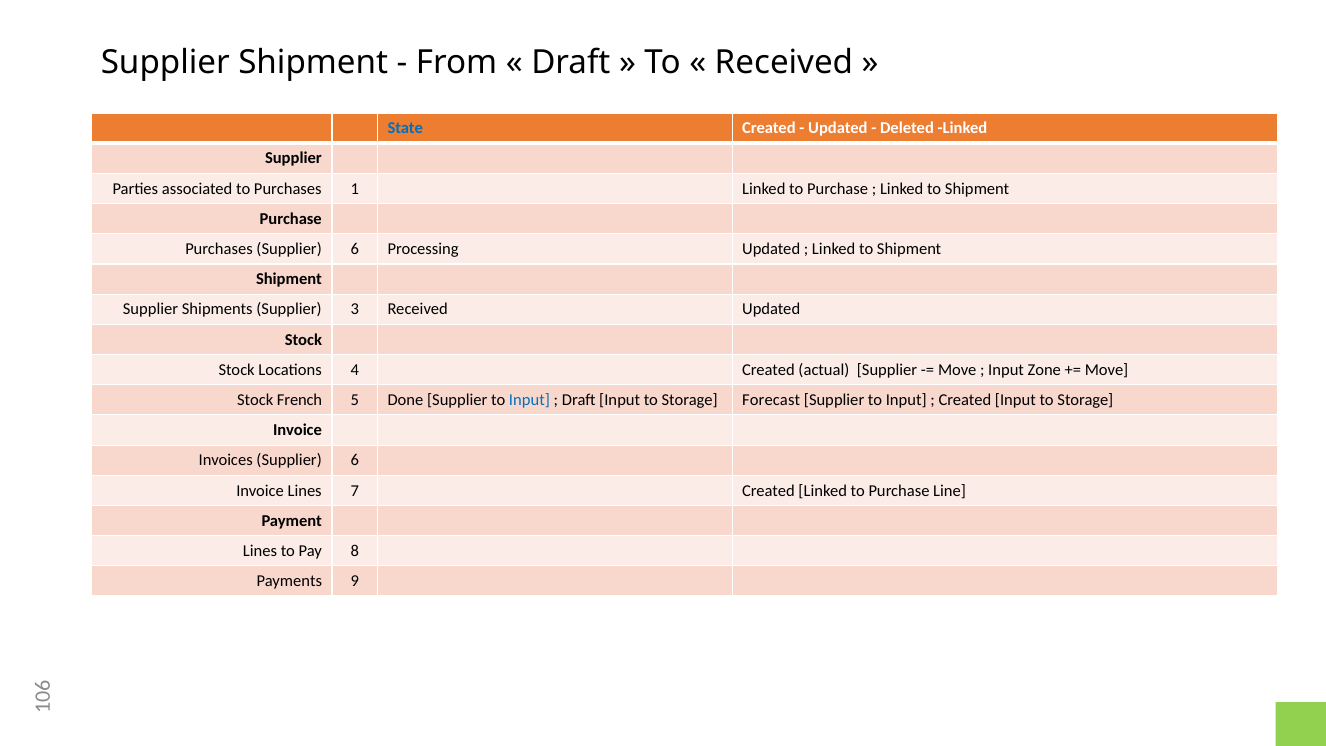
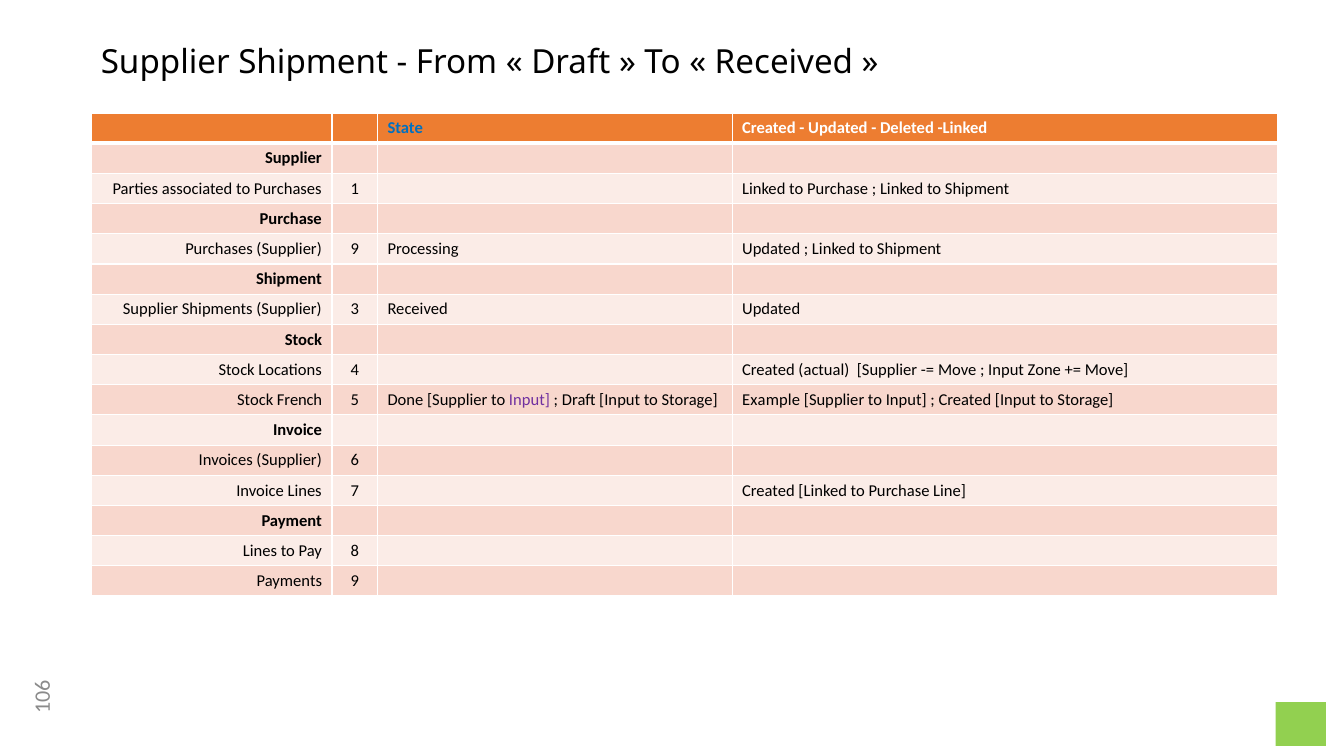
Purchases Supplier 6: 6 -> 9 (355, 249)
Input colour: blue -> purple (529, 400)
Forecast: Forecast -> Example (771, 400)
